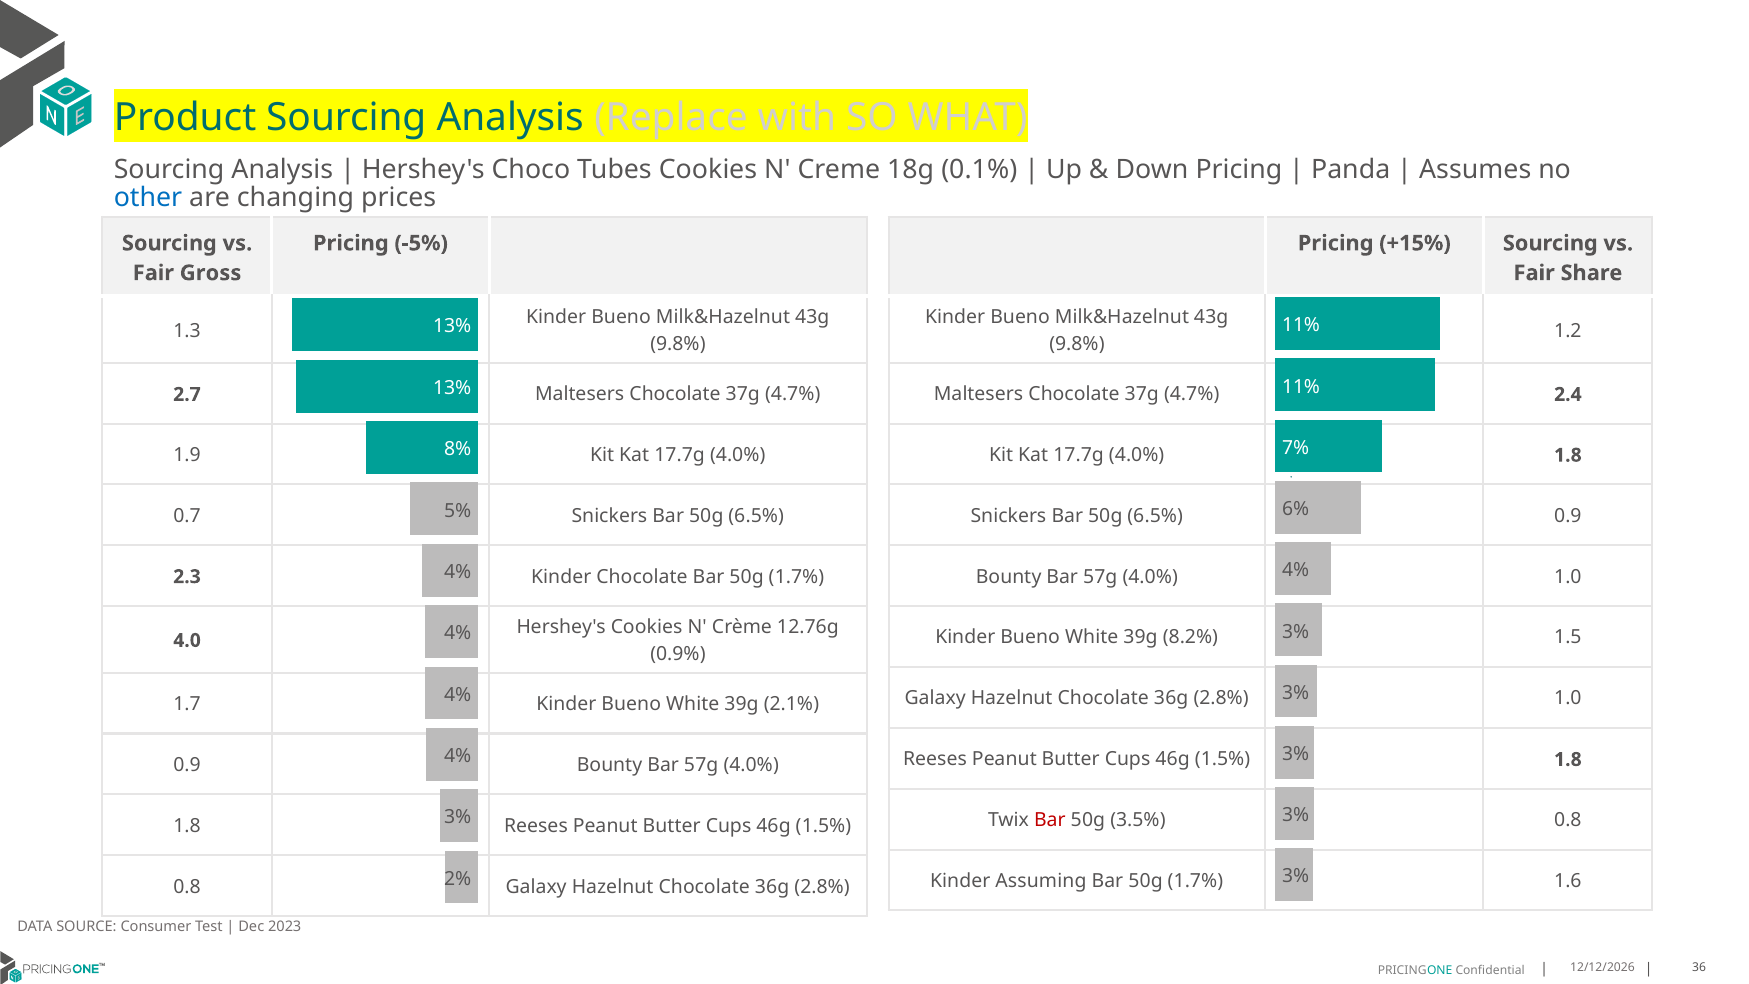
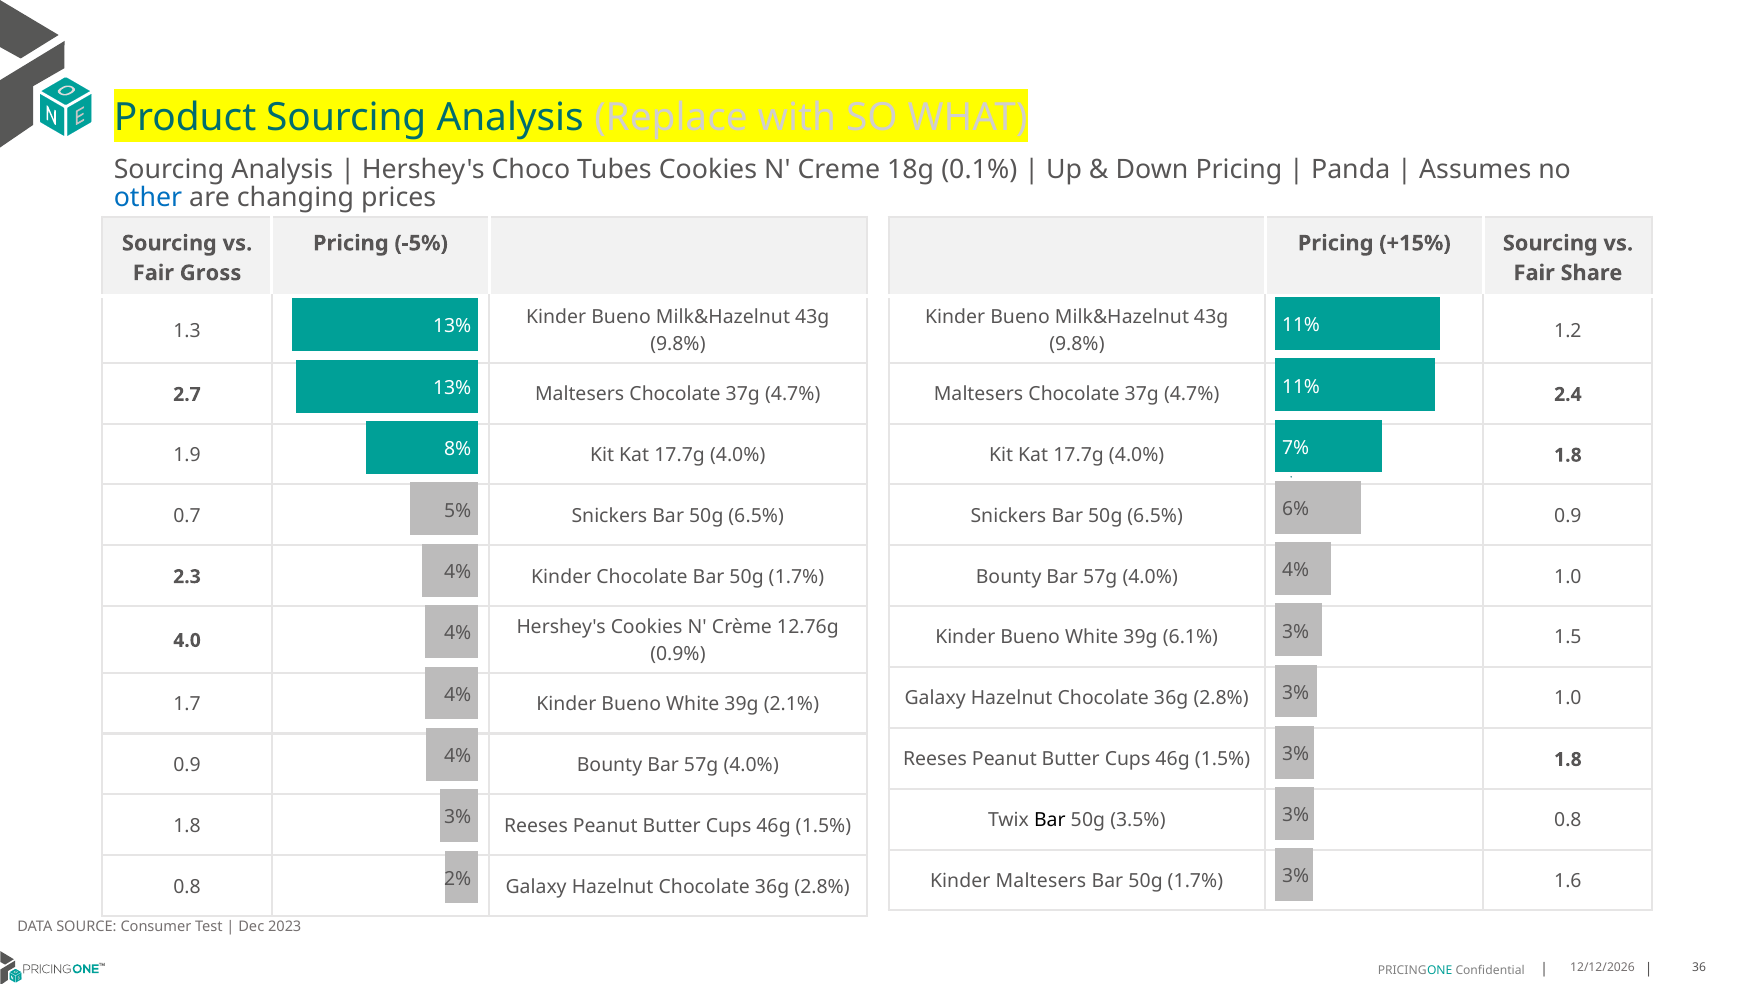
8.2%: 8.2% -> 6.1% (1190, 637)
Bar colour: red -> black (1050, 820)
Kinder Assuming: Assuming -> Maltesers (1041, 881)
